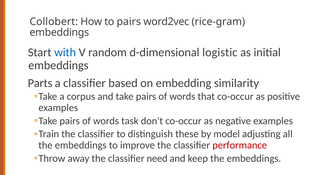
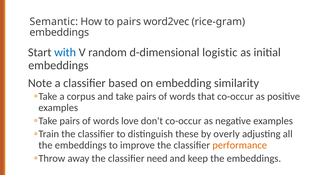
Collobert: Collobert -> Semantic (54, 22)
Parts: Parts -> Note (40, 83)
task: task -> love (130, 121)
model: model -> overly (227, 134)
performance colour: red -> orange (240, 145)
